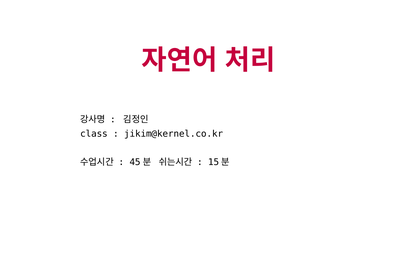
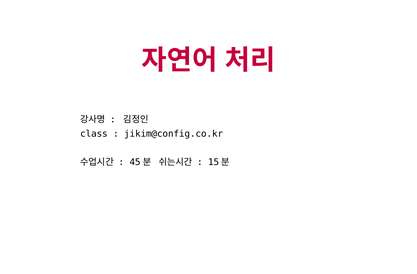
jikim@kernel.co.kr: jikim@kernel.co.kr -> jikim@config.co.kr (174, 134)
